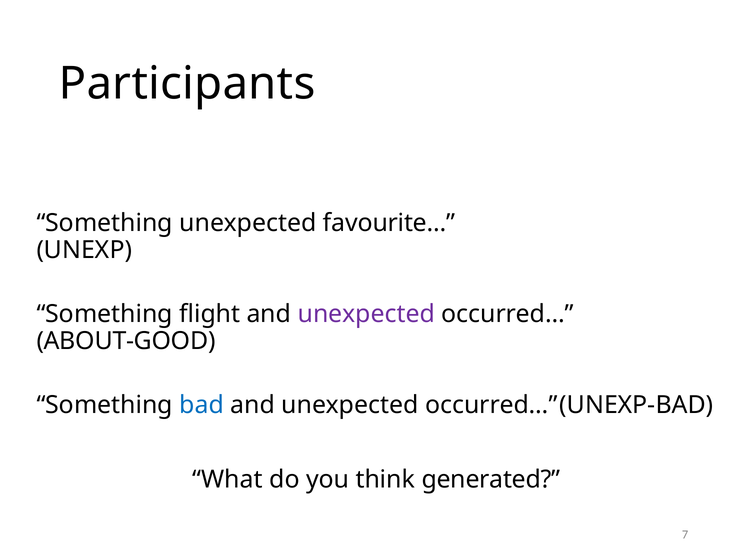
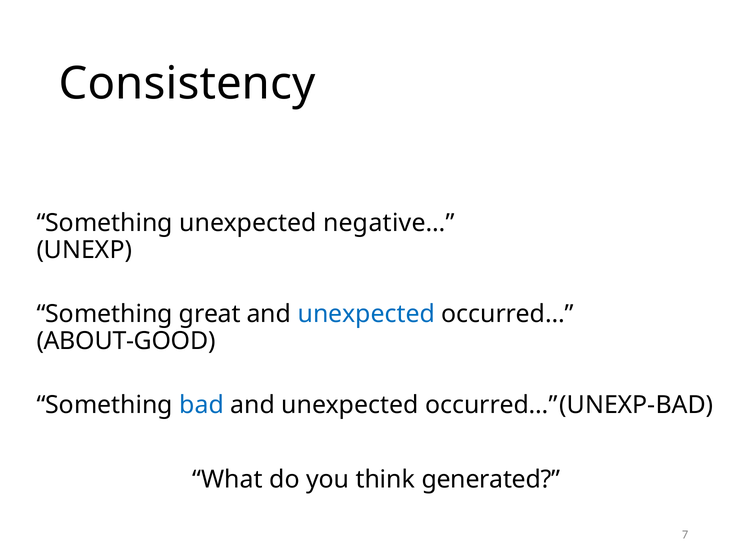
Participants: Participants -> Consistency (187, 84)
favourite…: favourite… -> negative… (389, 223)
flight: flight -> great (210, 314)
unexpected colour: purple -> blue (366, 314)
